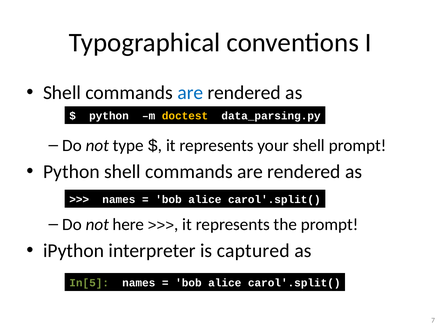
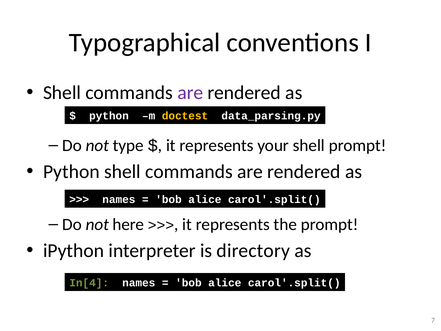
are colour: blue -> purple (190, 93)
captured: captured -> directory (253, 250)
In[5: In[5 -> In[4 (89, 283)
